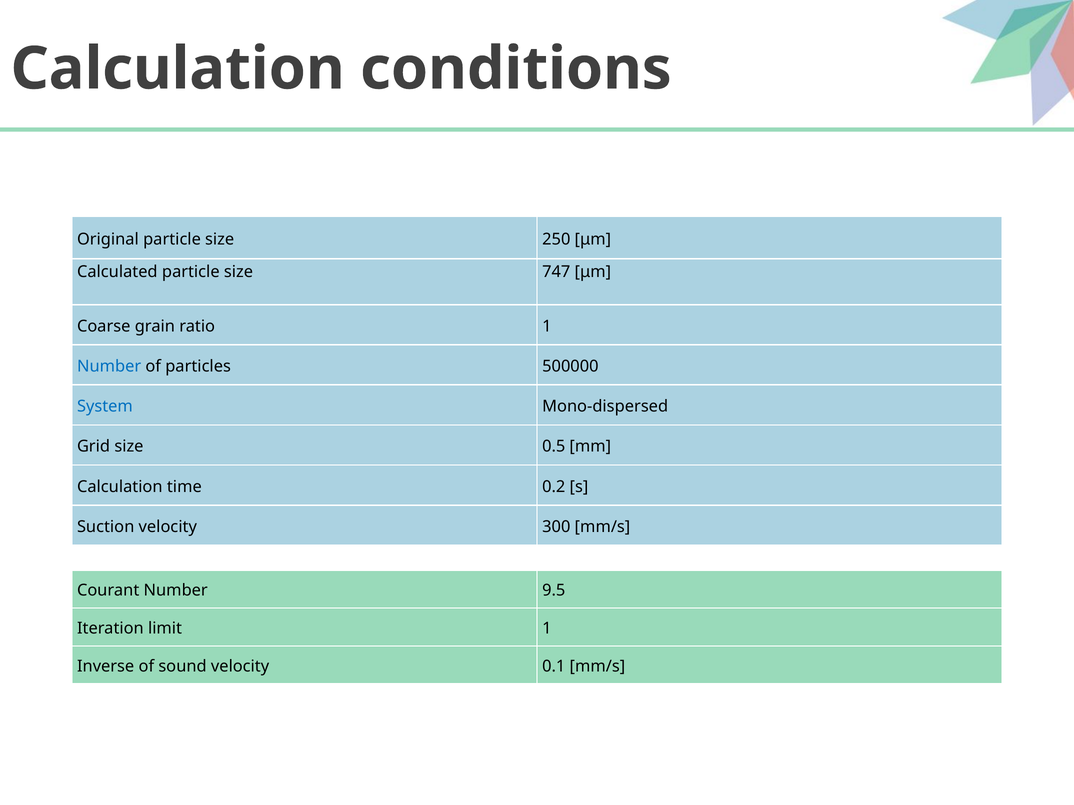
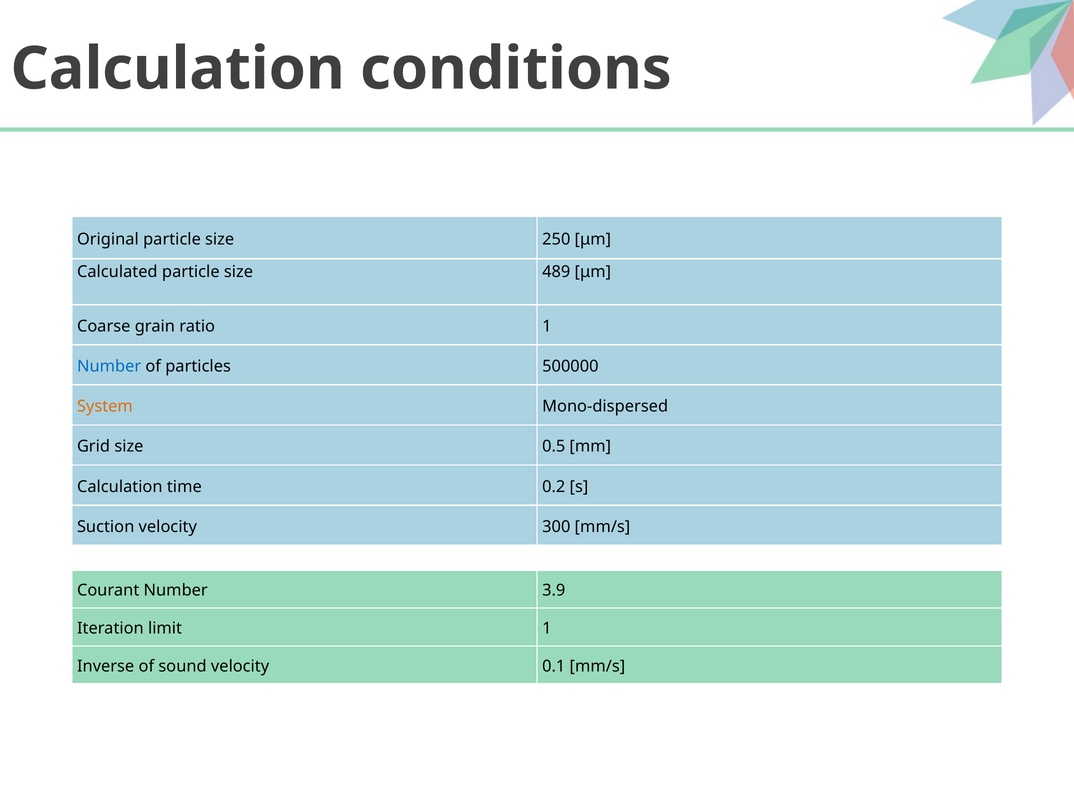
747: 747 -> 489 (556, 272)
System colour: blue -> orange (105, 407)
9.5: 9.5 -> 3.9 (554, 591)
